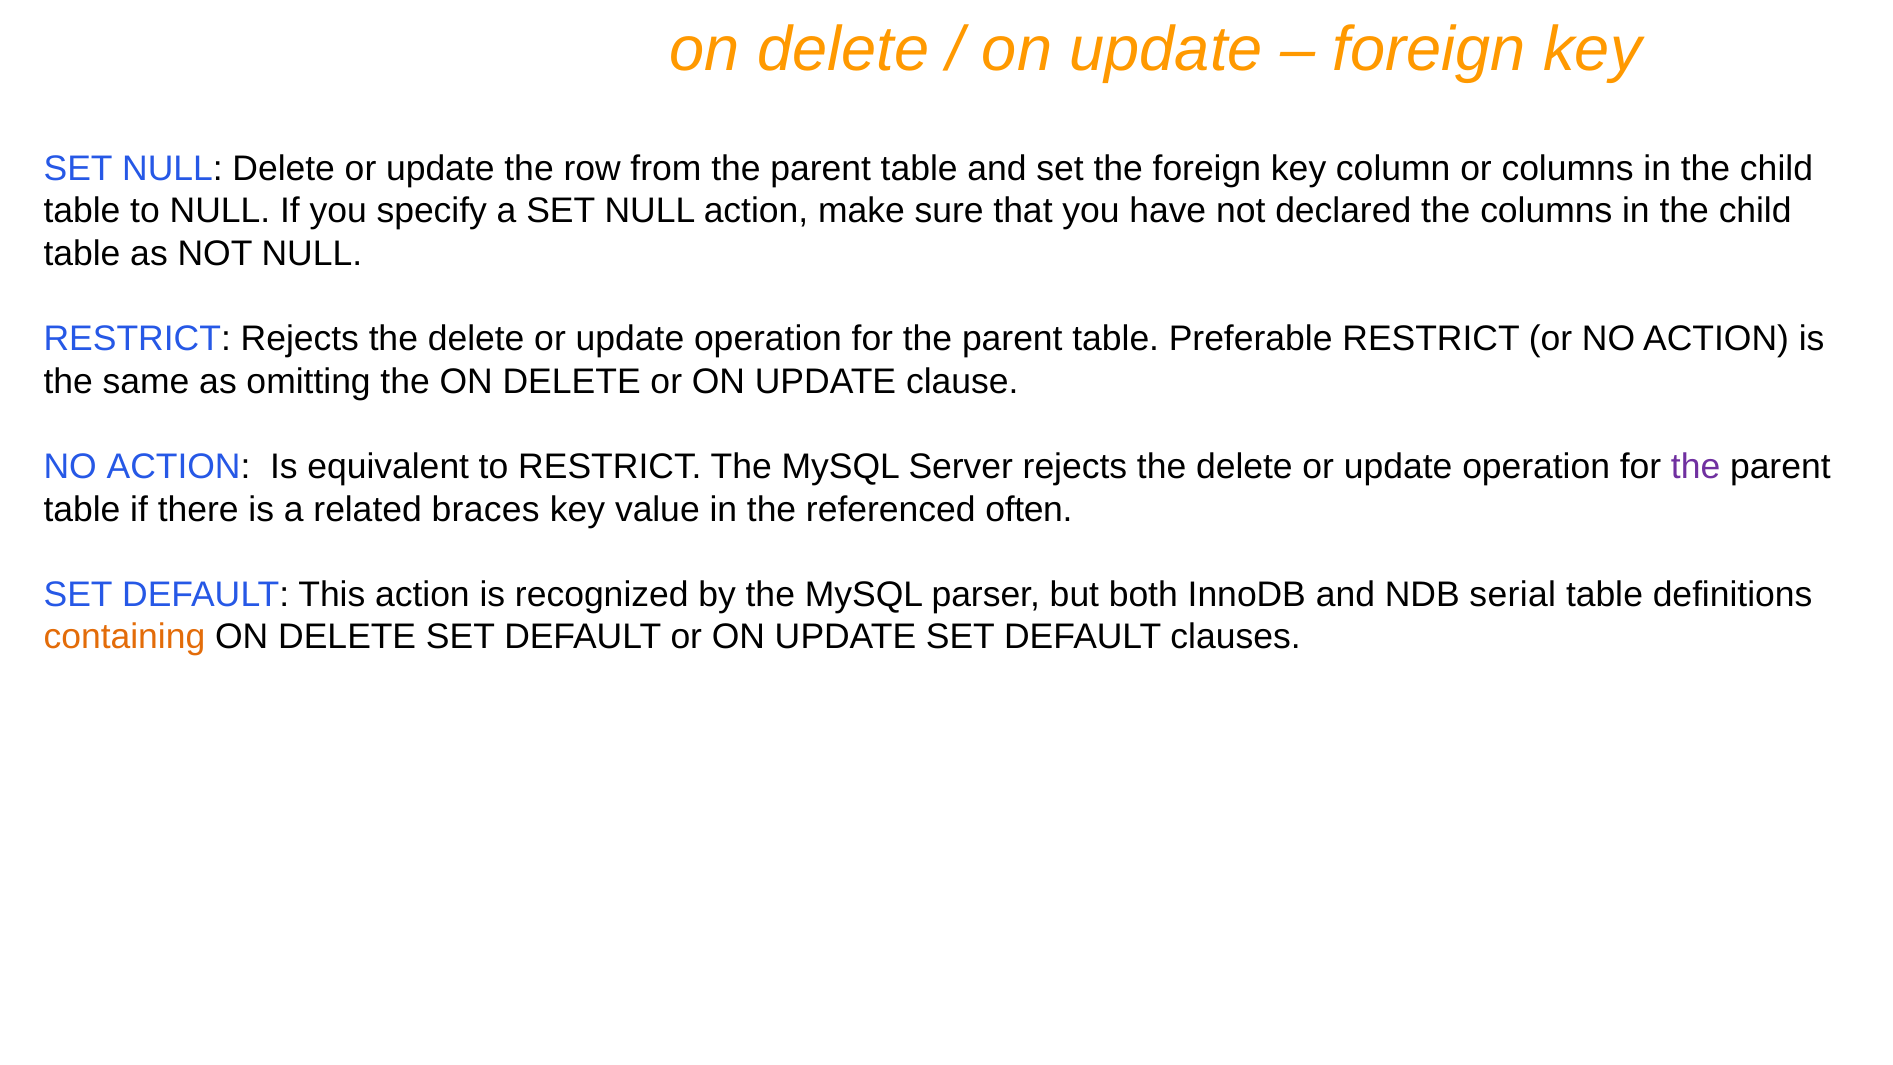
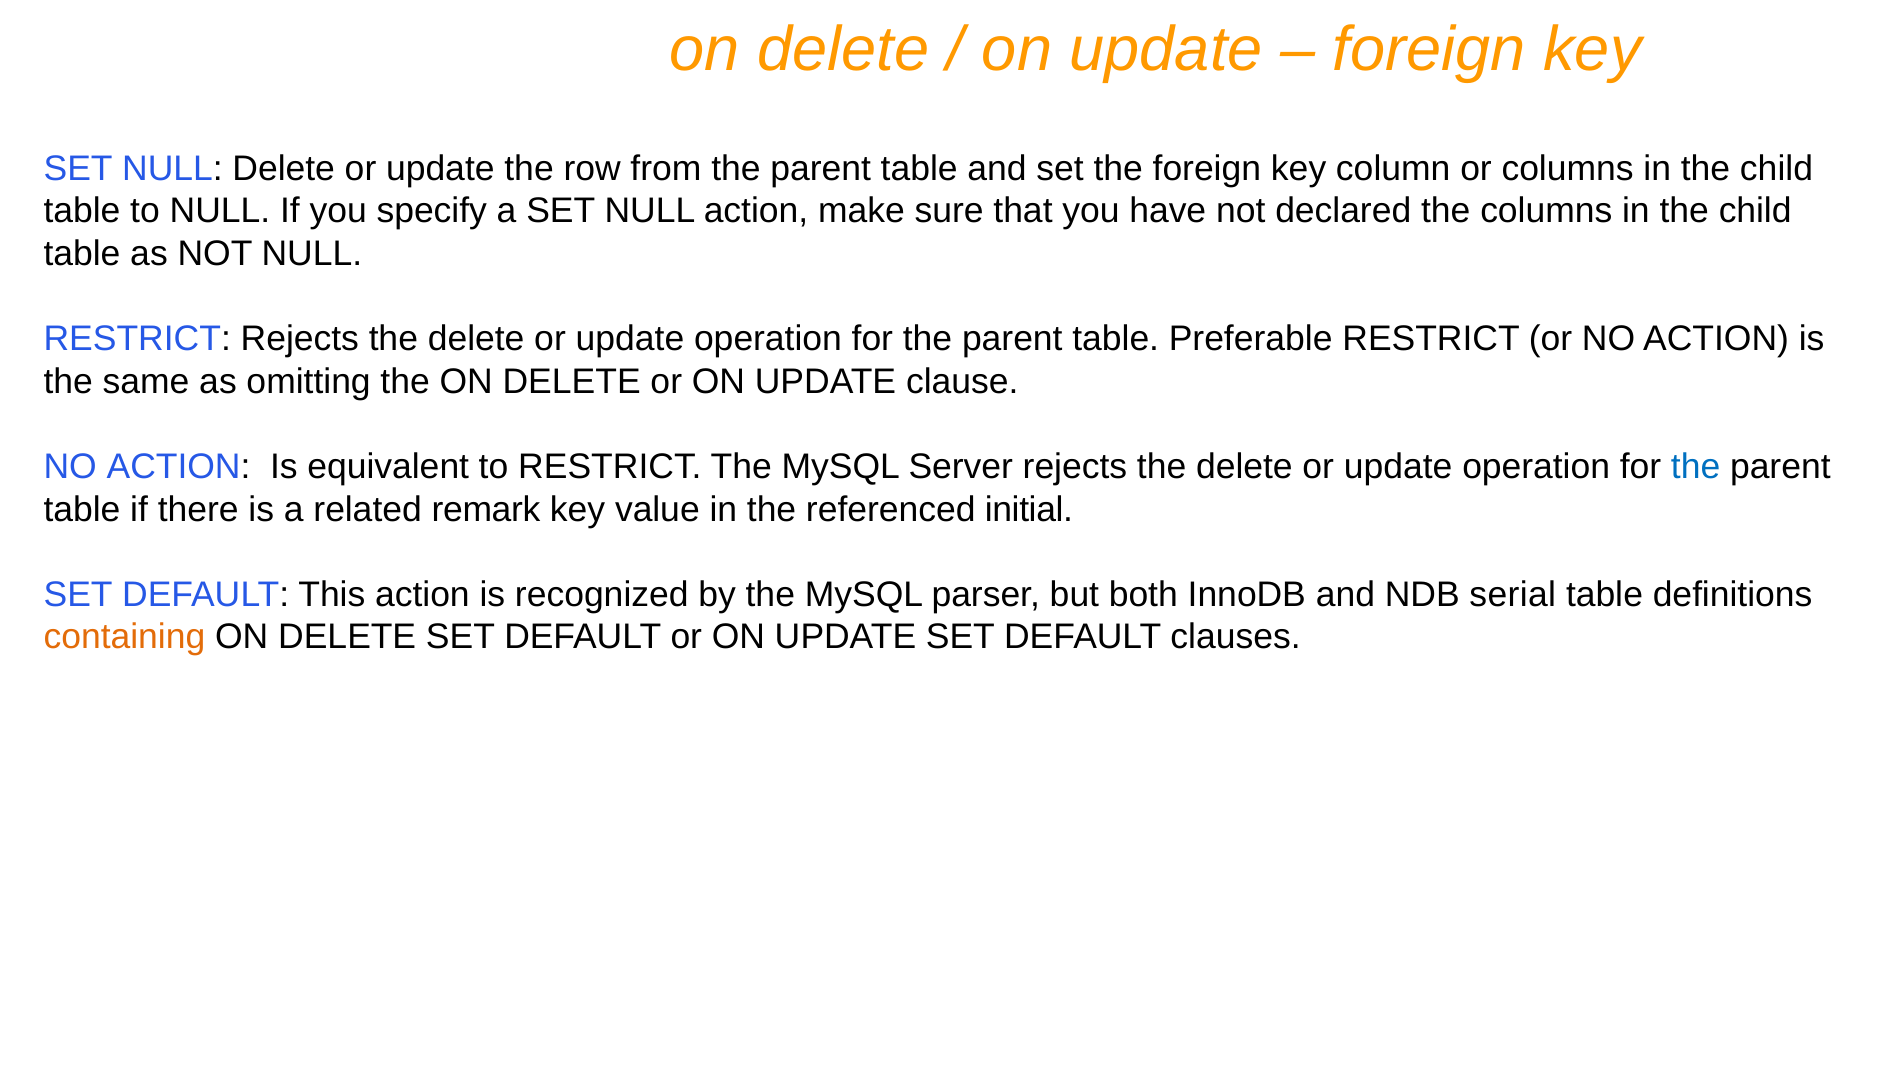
the colour: purple -> blue (1696, 467)
braces: braces -> remark (486, 509)
often: often -> initial (1029, 509)
